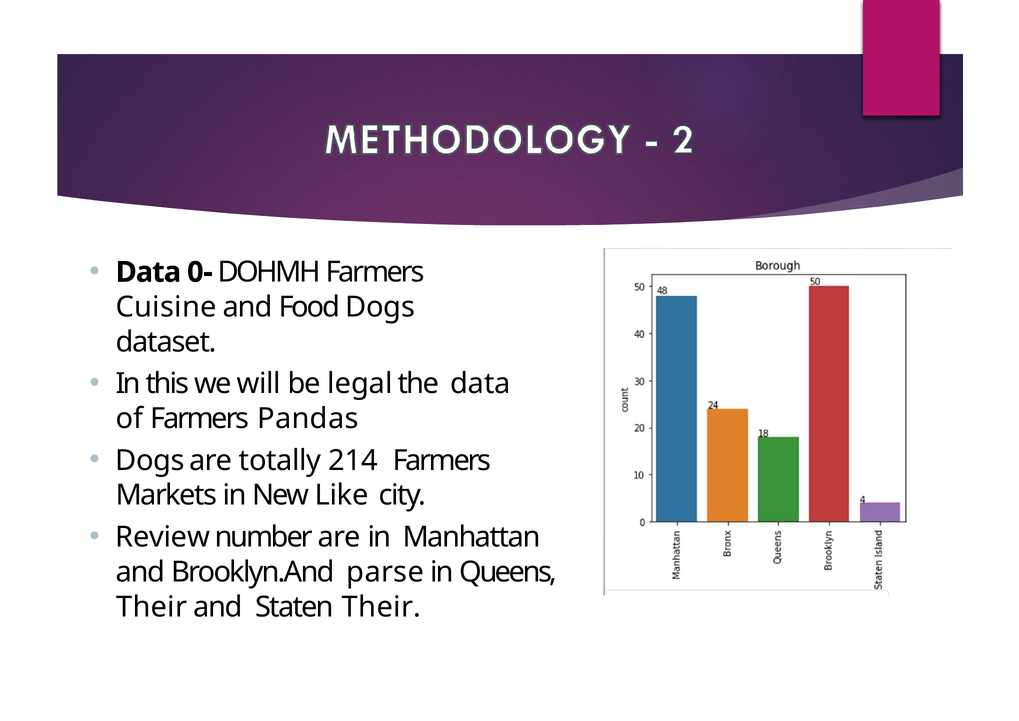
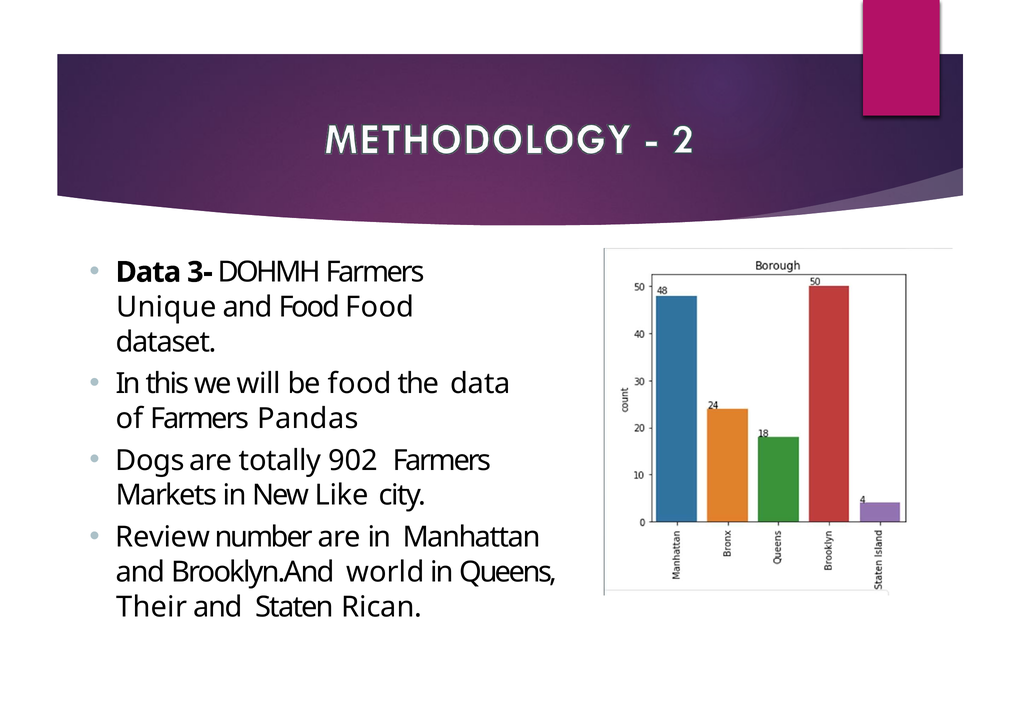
0-: 0- -> 3- (200, 272)
Cuisine: Cuisine -> Unique (166, 307)
Food Dogs: Dogs -> Food (380, 307)
be legal: legal -> food (360, 384)
214: 214 -> 902 (353, 460)
parse: parse -> world (385, 572)
Staten Their: Their -> Rican (382, 607)
